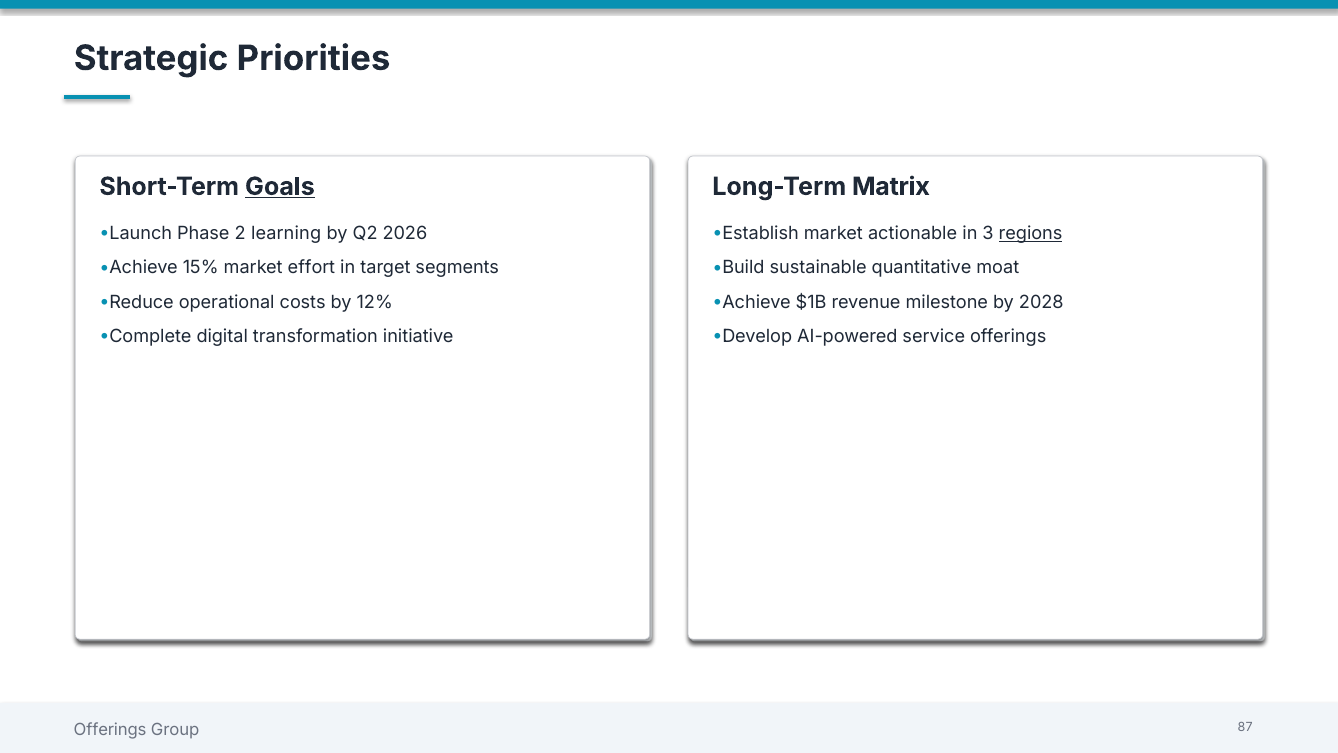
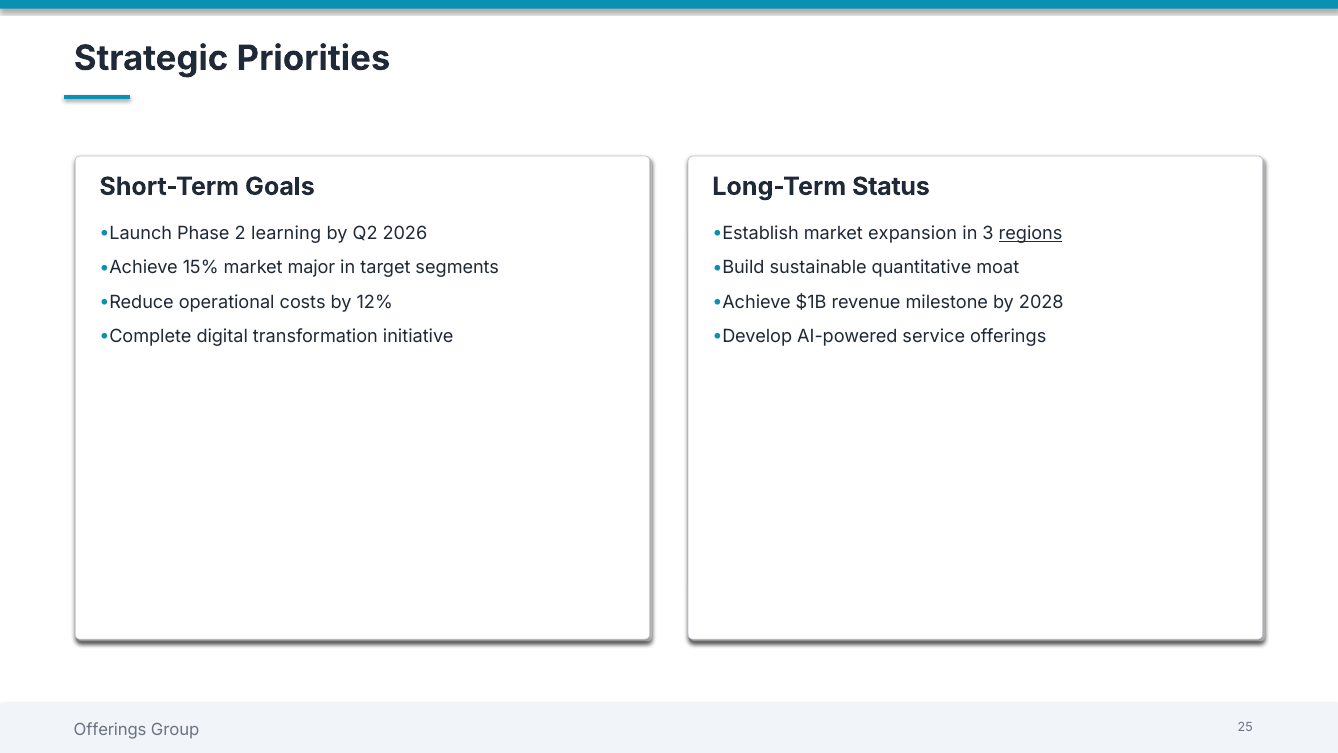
Goals underline: present -> none (280, 186)
Matrix: Matrix -> Status (891, 186)
actionable: actionable -> expansion (913, 233)
effort: effort -> major (311, 268)
87: 87 -> 25 (1245, 727)
